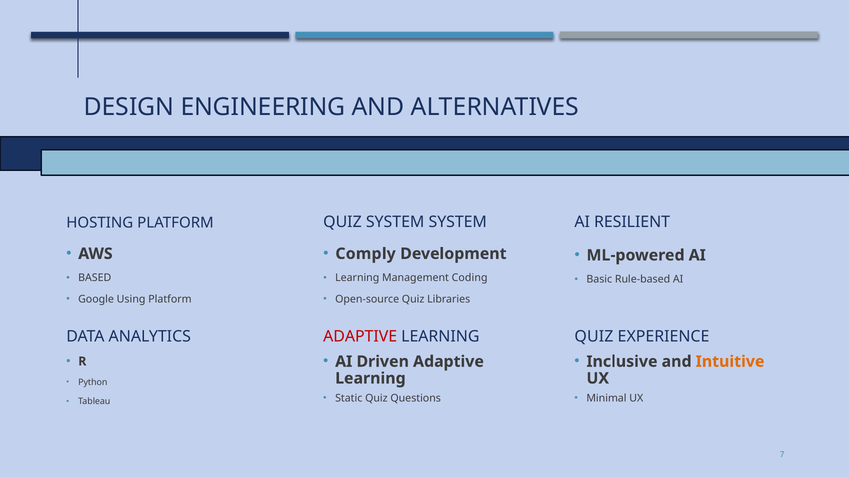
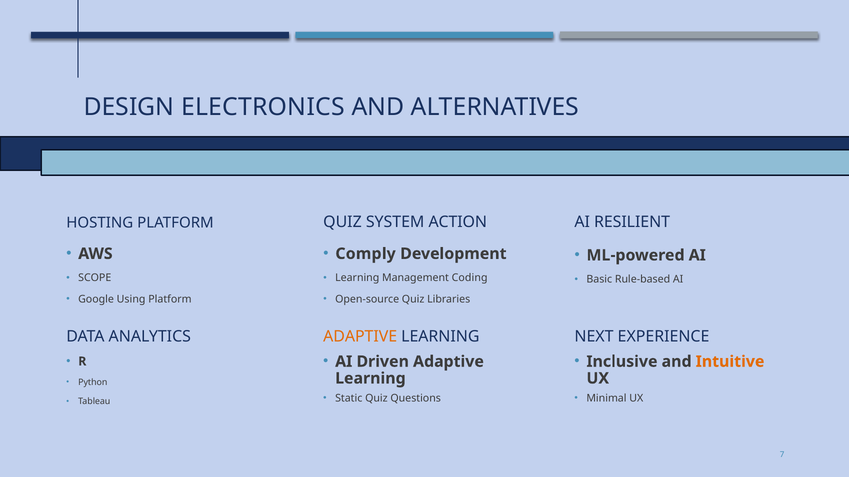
ENGINEERING: ENGINEERING -> ELECTRONICS (263, 107)
SYSTEM SYSTEM: SYSTEM -> ACTION (458, 222)
BASED: BASED -> SCOPE (95, 278)
ADAPTIVE colour: red -> orange (360, 337)
QUIZ: QUIZ -> NEXT (594, 337)
